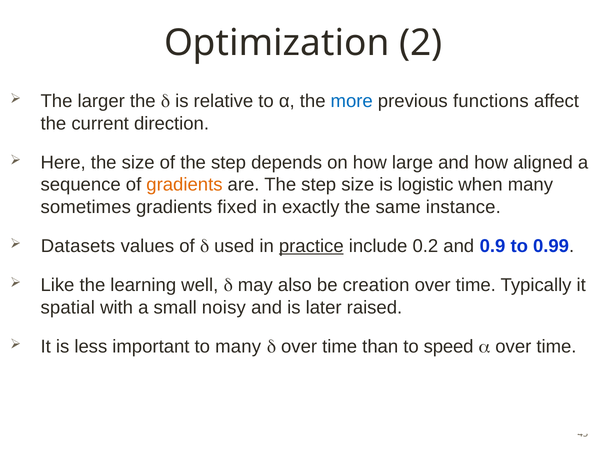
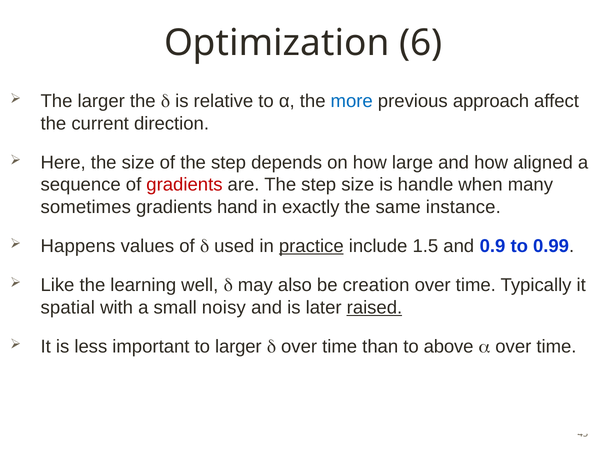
2: 2 -> 6 (421, 43)
functions: functions -> approach (491, 101)
gradients colour: orange -> red (184, 185)
logistic: logistic -> handle (426, 185)
fixed: fixed -> hand (237, 207)
Datasets: Datasets -> Happens (78, 246)
0.2: 0.2 -> 1.5 (425, 246)
raised underline: none -> present (374, 308)
to many: many -> larger (238, 347)
speed: speed -> above (449, 347)
